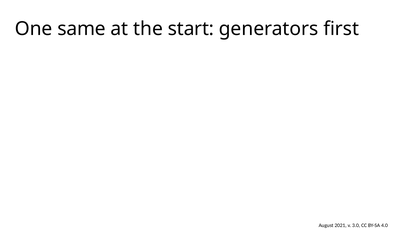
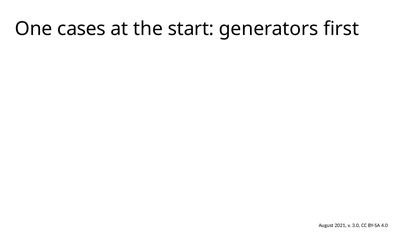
same: same -> cases (82, 29)
